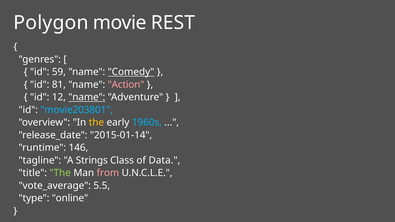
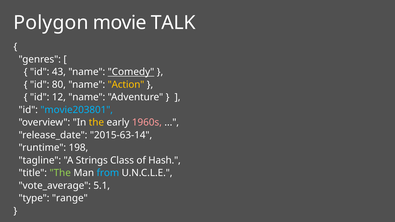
REST: REST -> TALK (173, 23)
59: 59 -> 43 (59, 72)
81: 81 -> 80 (59, 85)
Action colour: pink -> yellow (126, 85)
name underline: present -> none (87, 97)
1960s colour: light blue -> pink (147, 123)
2015-01-14: 2015-01-14 -> 2015-63-14 (121, 135)
146: 146 -> 198 (78, 148)
Data: Data -> Hash (164, 160)
from colour: pink -> light blue (108, 173)
5.5: 5.5 -> 5.1 (102, 186)
online: online -> range (70, 198)
